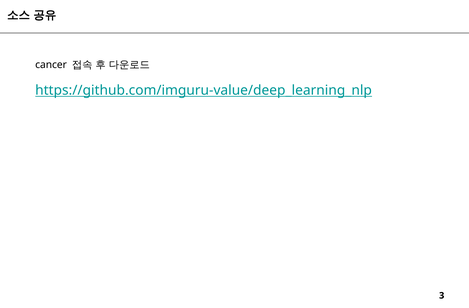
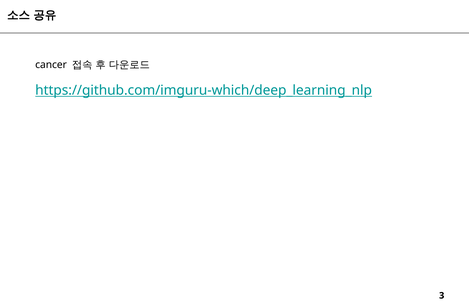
https://github.com/imguru-value/deep_learning_nlp: https://github.com/imguru-value/deep_learning_nlp -> https://github.com/imguru-which/deep_learning_nlp (204, 90)
